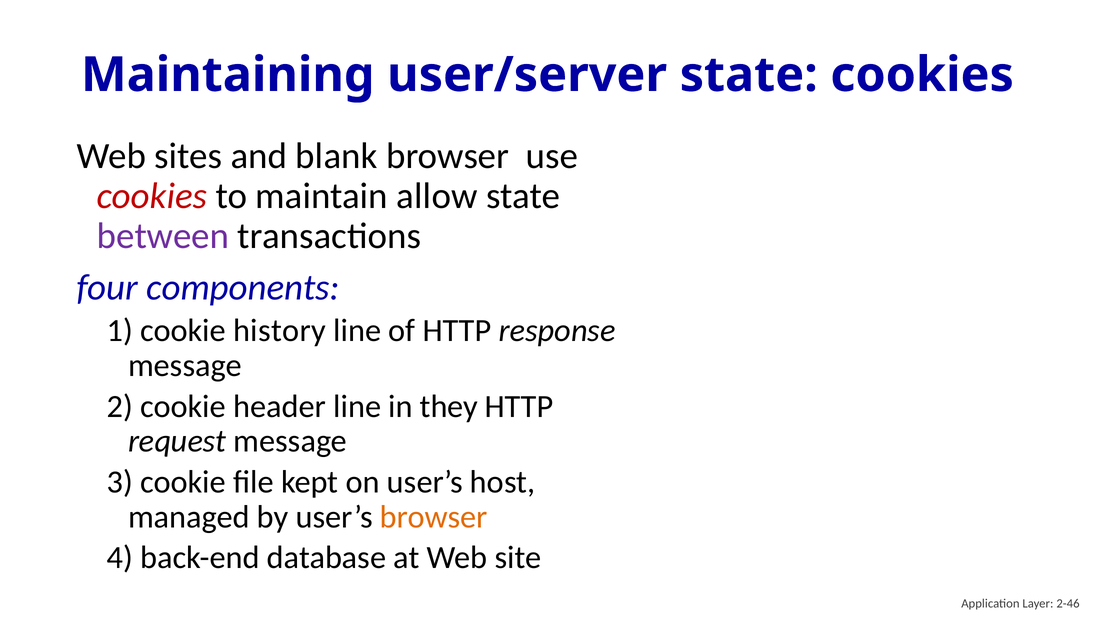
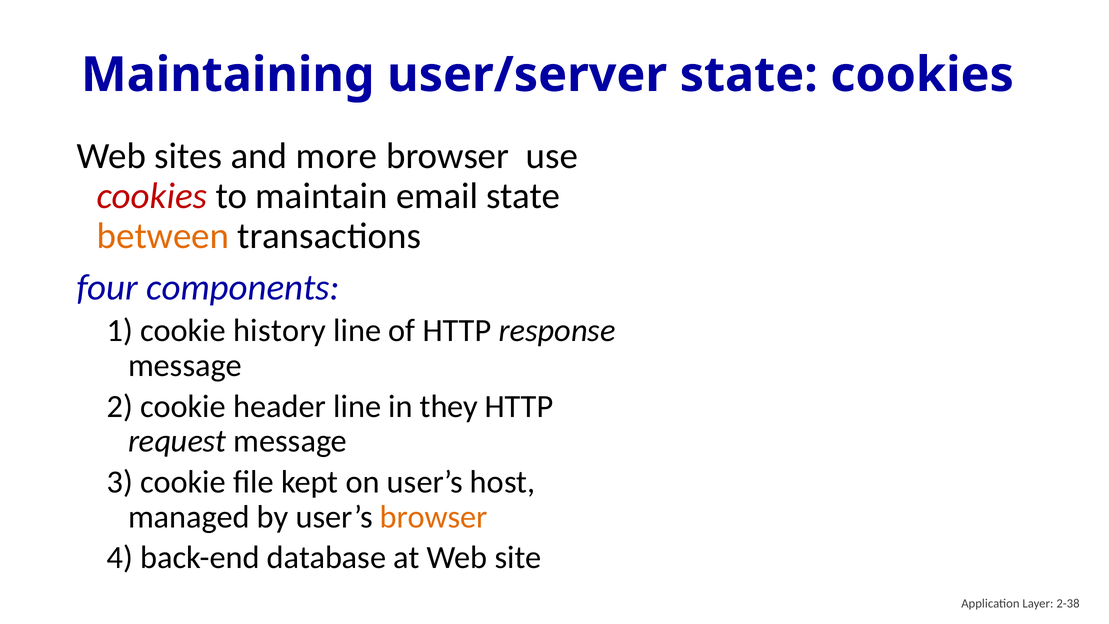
blank: blank -> more (336, 156)
allow: allow -> email (437, 196)
between colour: purple -> orange (163, 236)
2-46: 2-46 -> 2-38 (1068, 604)
